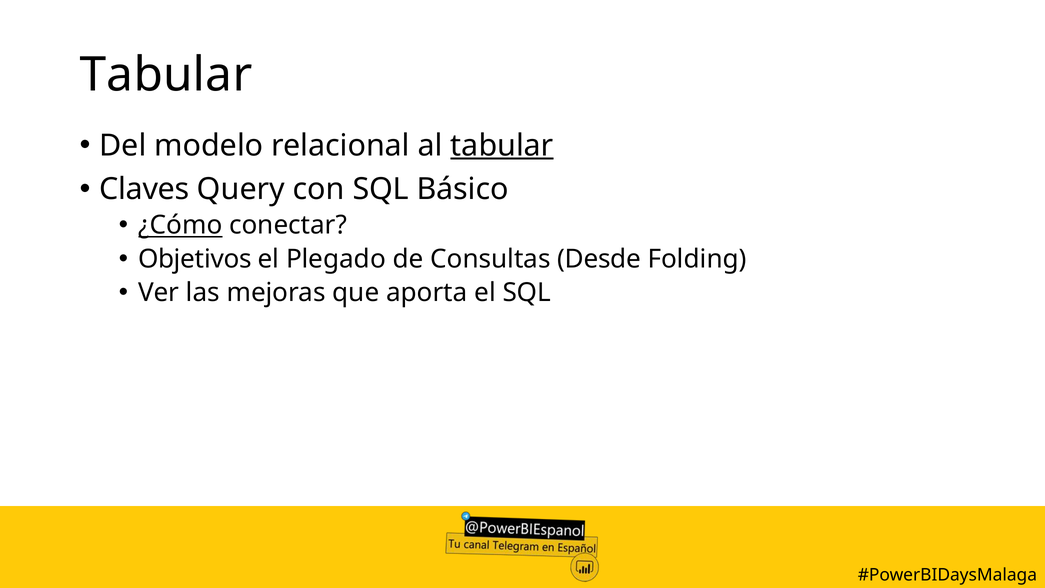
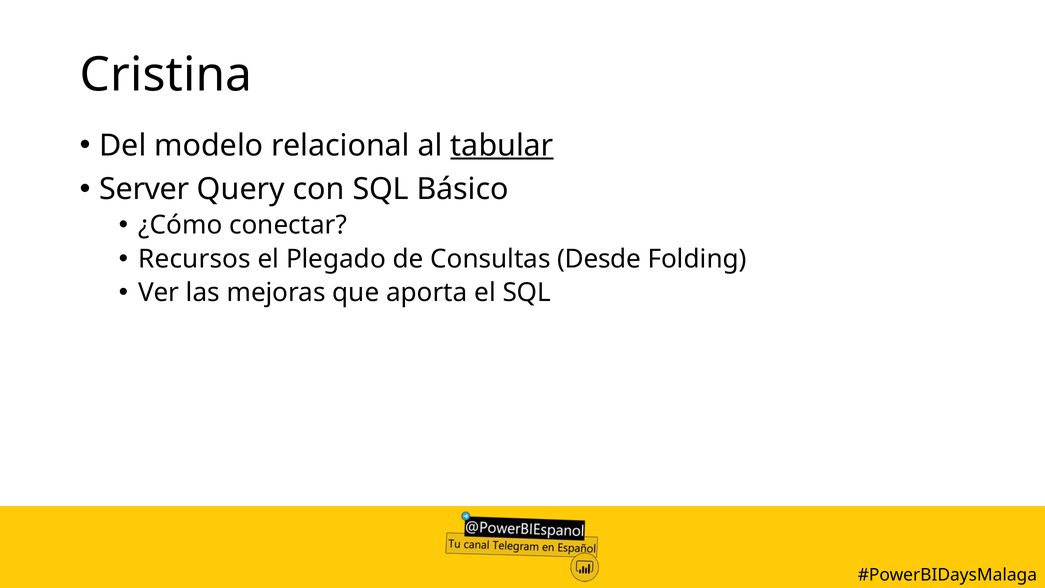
Tabular: Tabular -> Cristina (166, 75)
Claves: Claves -> Server (144, 189)
¿Cómo underline: present -> none (180, 225)
Objetivos: Objetivos -> Recursos (195, 259)
